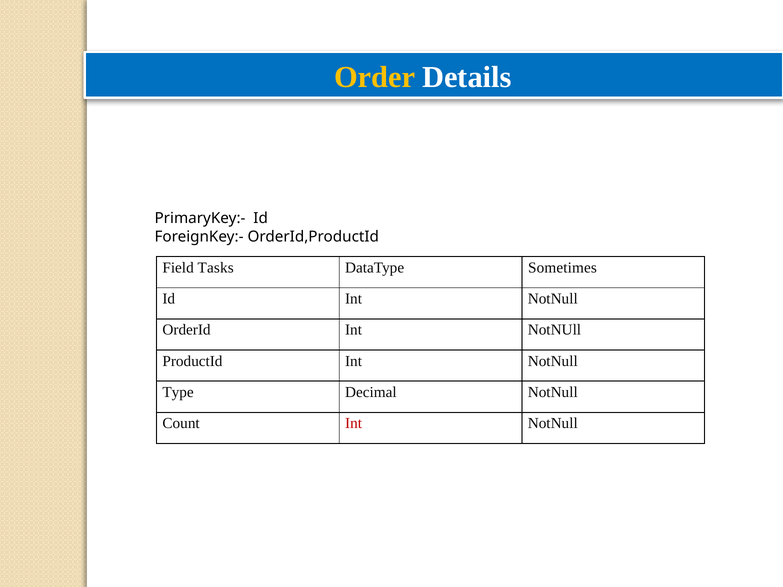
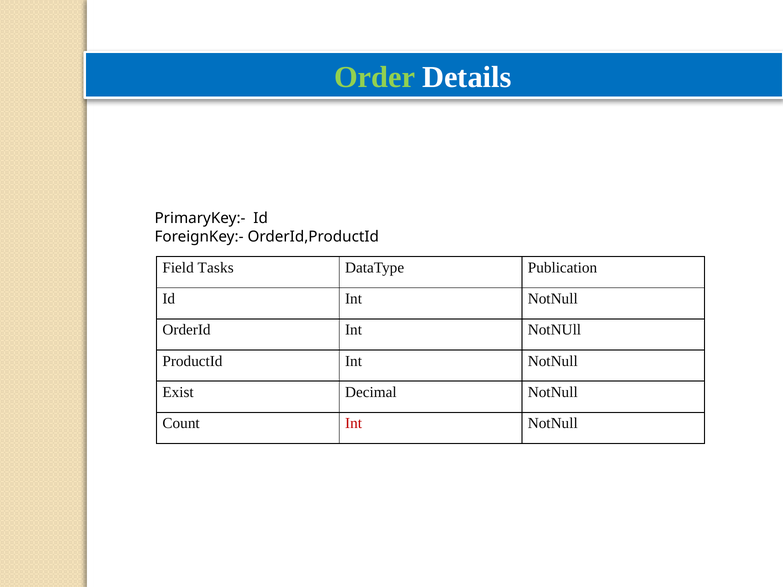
Order colour: yellow -> light green (375, 77)
Sometimes: Sometimes -> Publication (563, 268)
Type: Type -> Exist (178, 392)
